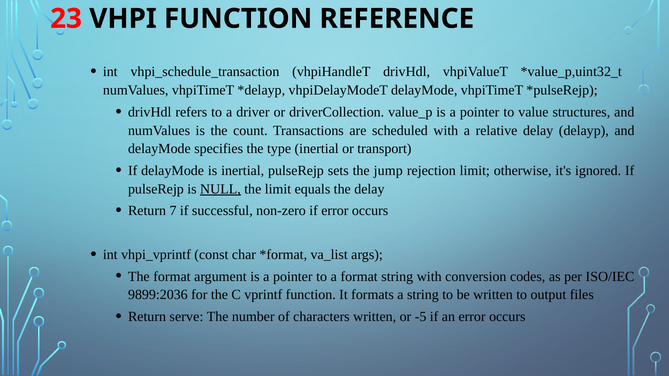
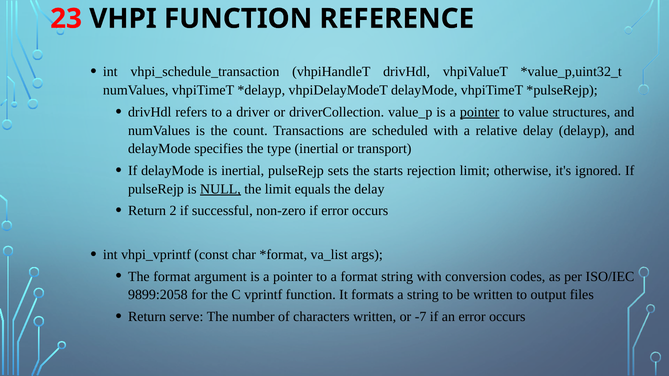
pointer underline: none -> present (480, 112)
jump: jump -> starts (388, 171)
7: 7 -> 2 (173, 211)
9899:2036: 9899:2036 -> 9899:2058 (158, 295)
-5: -5 -> -7 (421, 317)
